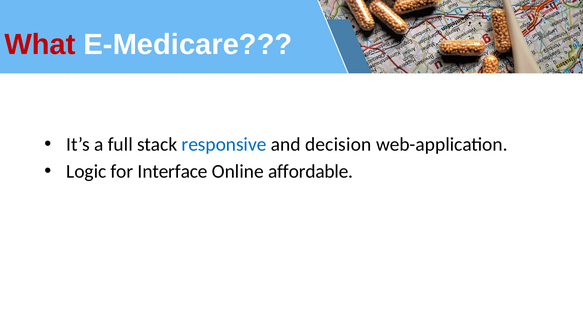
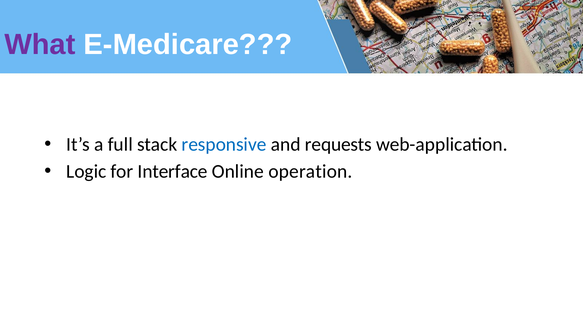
What colour: red -> purple (40, 45)
decision: decision -> requests (338, 144)
affordable: affordable -> operation (310, 172)
